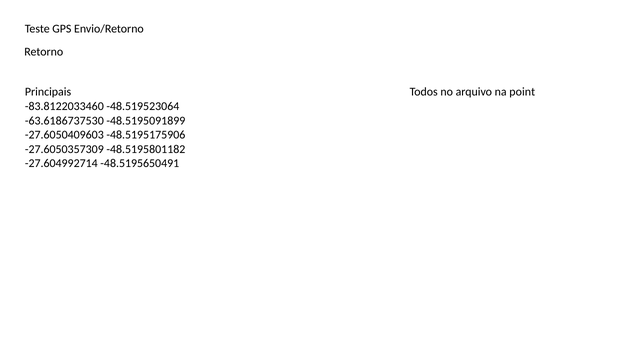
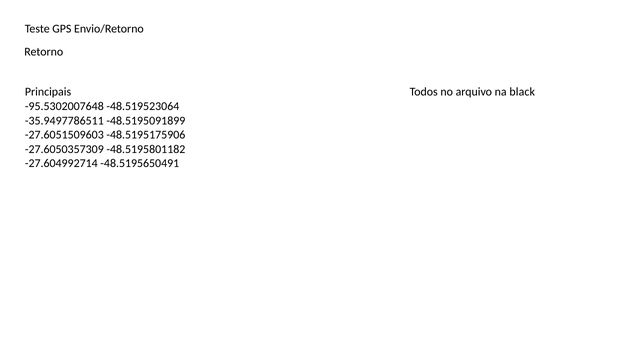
point: point -> black (522, 92)
-83.8122033460: -83.8122033460 -> -95.5302007648 (64, 106)
-63.6186737530: -63.6186737530 -> -35.9497786511 (64, 120)
-27.6050409603: -27.6050409603 -> -27.6051509603 (64, 135)
